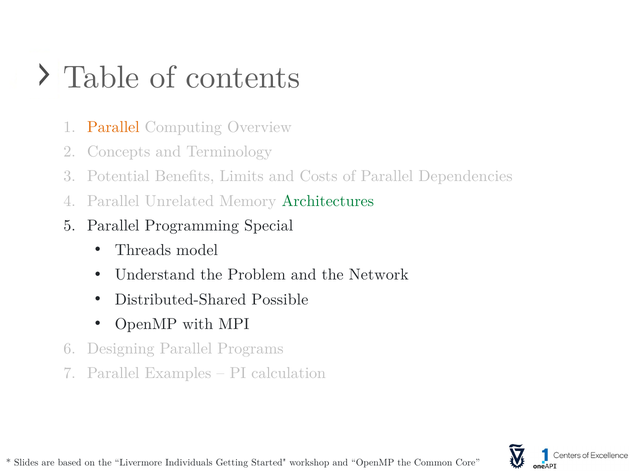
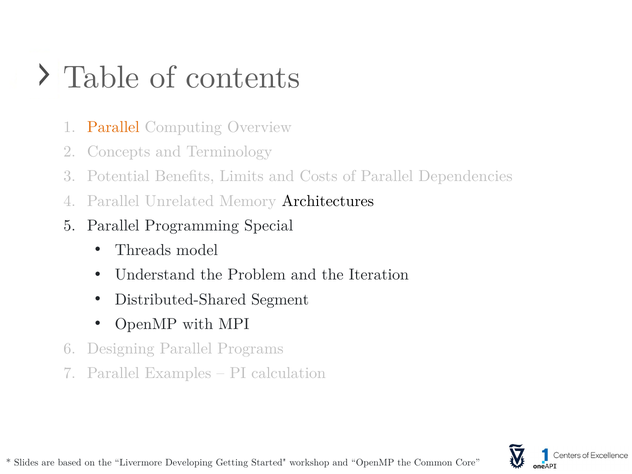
Architectures colour: green -> black (328, 201)
Network: Network -> Iteration (379, 275)
Possible: Possible -> Segment (280, 299)
Individuals: Individuals -> Developing (189, 462)
